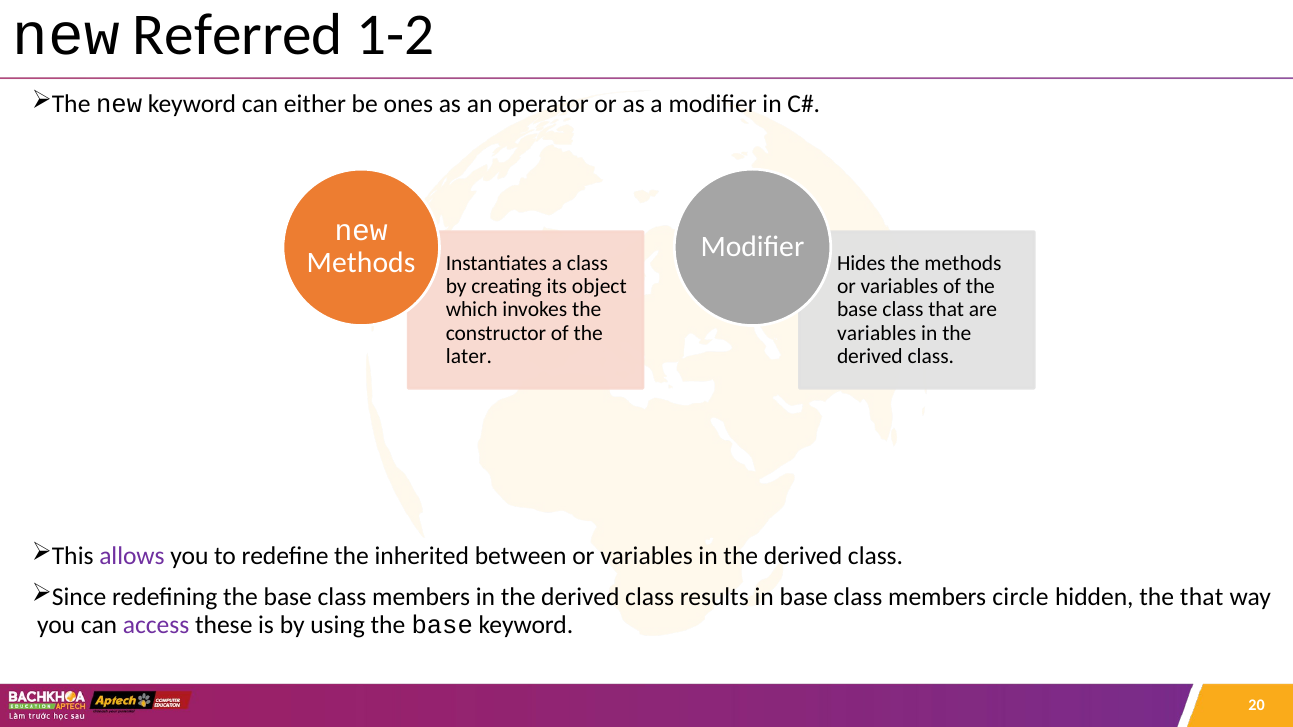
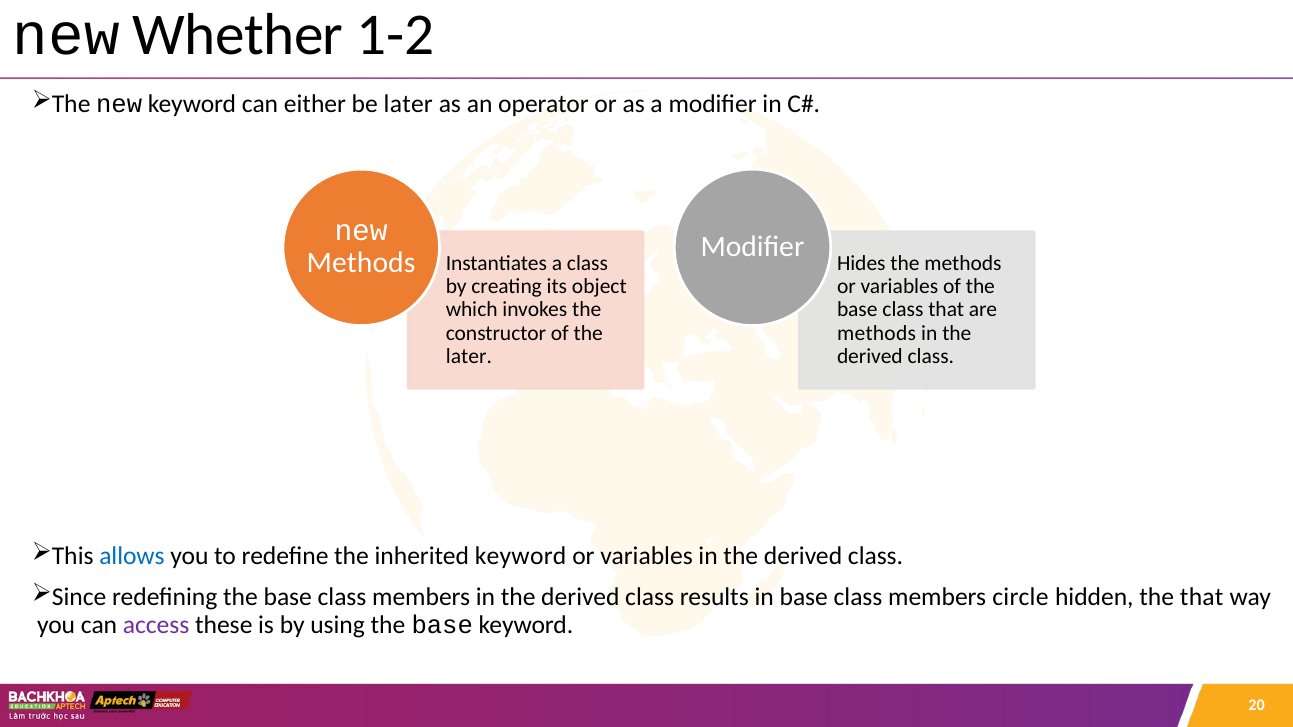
Referred: Referred -> Whether (238, 35)
be ones: ones -> later (408, 104)
variables: variables -> methods (877, 333)
allows colour: purple -> blue (132, 556)
inherited between: between -> keyword (521, 556)
